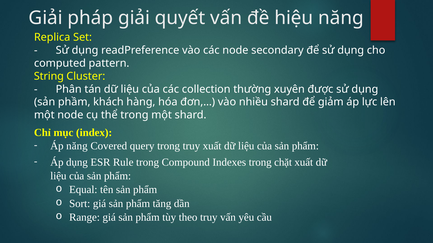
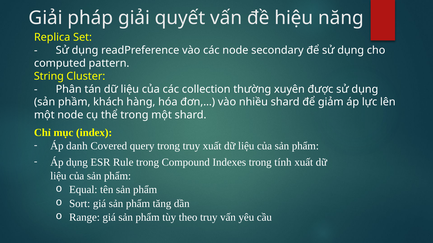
Áp năng: năng -> danh (77, 146)
chặt: chặt -> tính (283, 163)
